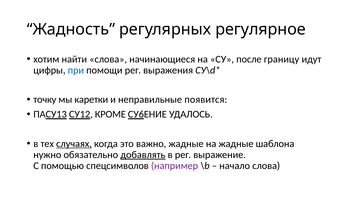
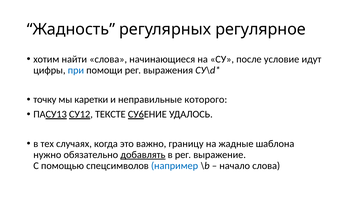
границу: границу -> условие (282, 59)
появится: появится -> которого (206, 100)
КРОМЕ: КРОМЕ -> ТЕКСТЕ (110, 115)
случаях underline: present -> none (74, 144)
важно жадные: жадные -> границу (186, 144)
например colour: purple -> blue (175, 166)
